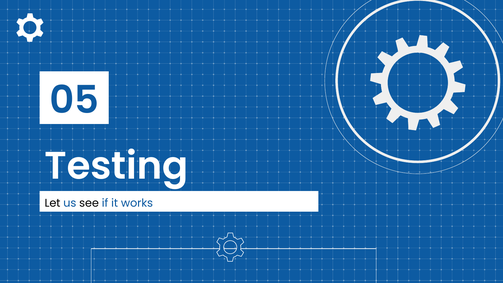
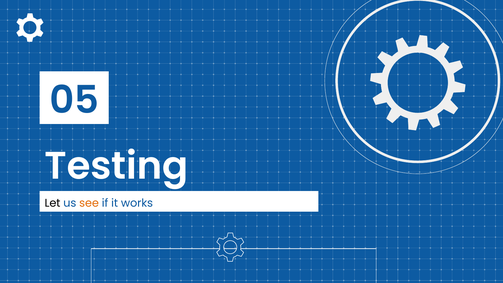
see colour: black -> orange (89, 203)
